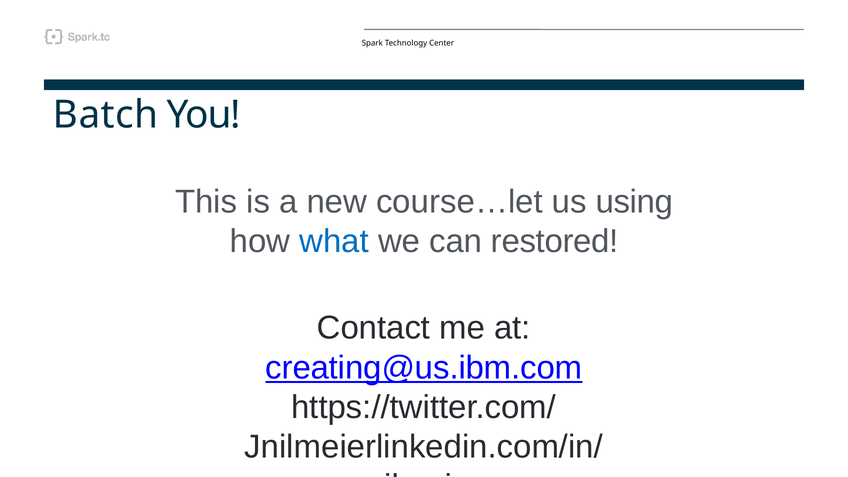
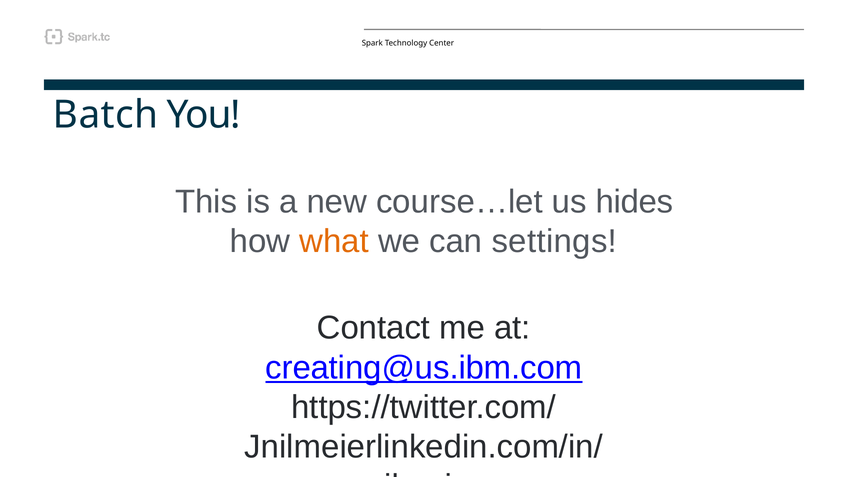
using: using -> hides (634, 202)
what colour: blue -> orange (334, 241)
restored: restored -> settings (554, 241)
